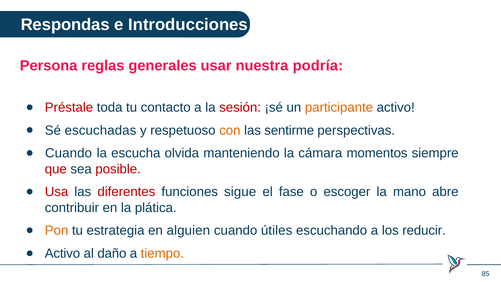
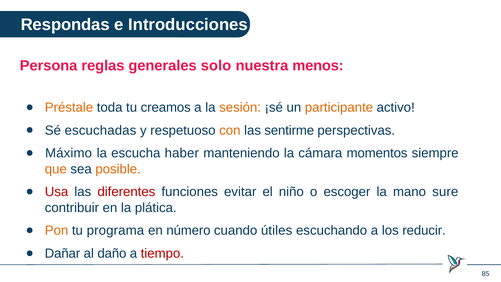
usar: usar -> solo (216, 66)
podría: podría -> menos (318, 66)
Préstale colour: red -> orange (69, 107)
contacto: contacto -> creamos (166, 107)
sesión colour: red -> orange (240, 107)
Cuando: Cuando -> Máximo (69, 153)
olvida: olvida -> haber (182, 153)
que colour: red -> orange (56, 169)
posible colour: red -> orange (118, 169)
sigue: sigue -> evitar (240, 192)
fase: fase -> niño (291, 192)
abre: abre -> sure (445, 192)
estrategia: estrategia -> programa (115, 230)
alguien: alguien -> número (188, 230)
Activo: Activo -> Dañar (62, 253)
tiempo colour: orange -> red (162, 253)
